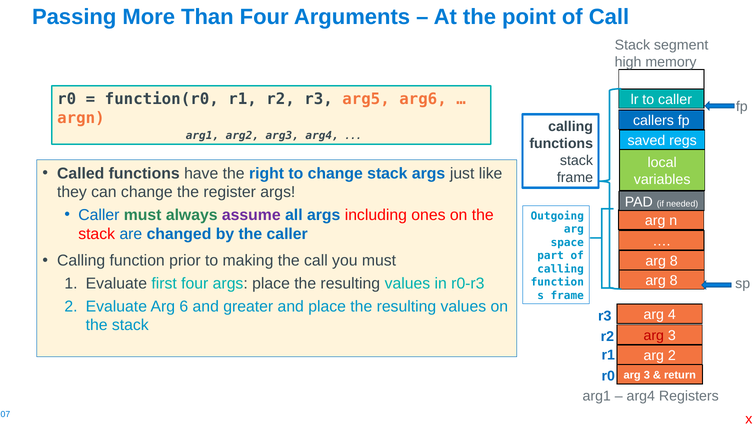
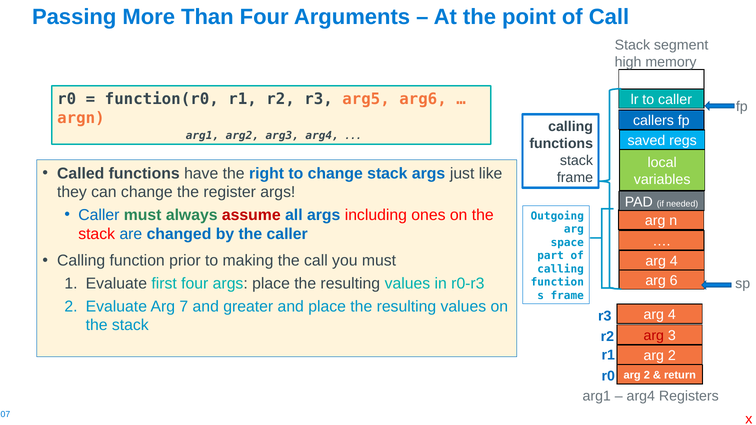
assume colour: purple -> red (251, 215)
8: 8 -> 4 (674, 261)
8: 8 -> 6 (674, 281)
6: 6 -> 7 (184, 307)
3: 3 -> 2 (647, 375)
